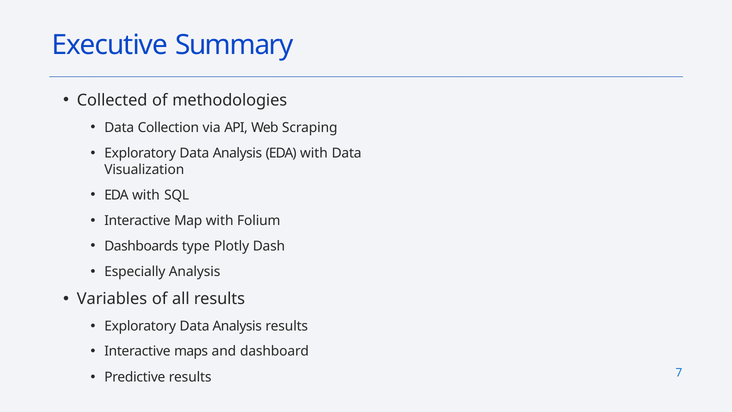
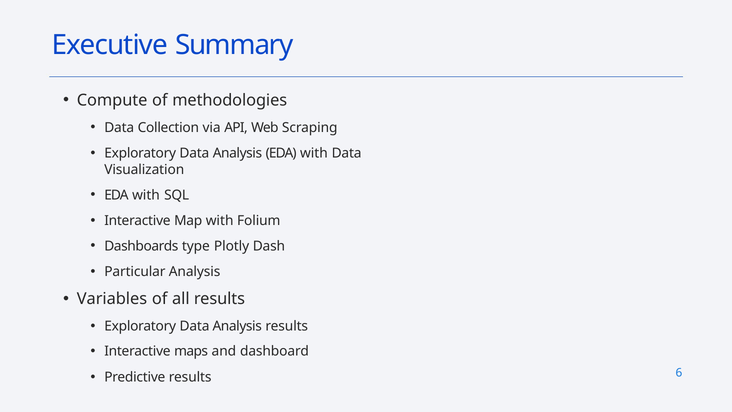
Collected: Collected -> Compute (112, 100)
Especially: Especially -> Particular (135, 272)
7: 7 -> 6 (679, 373)
